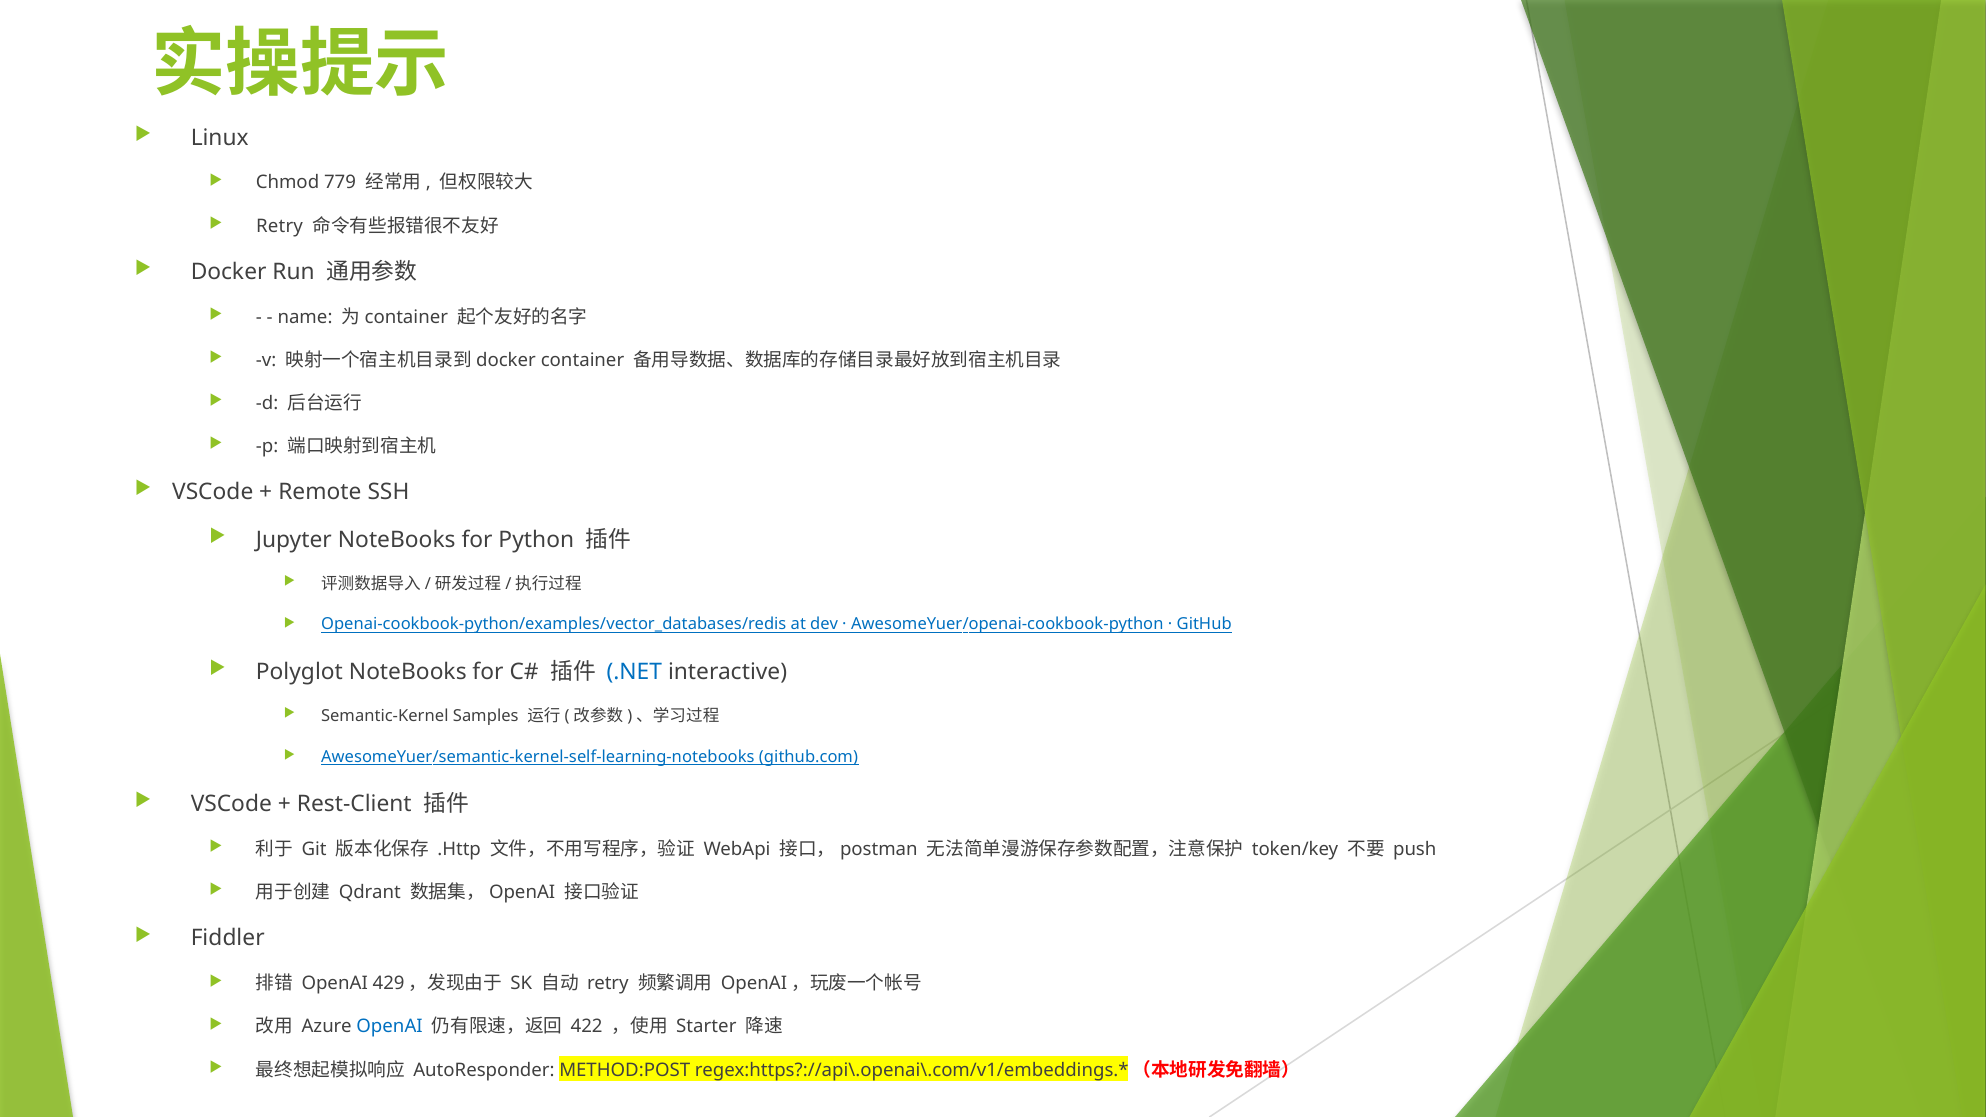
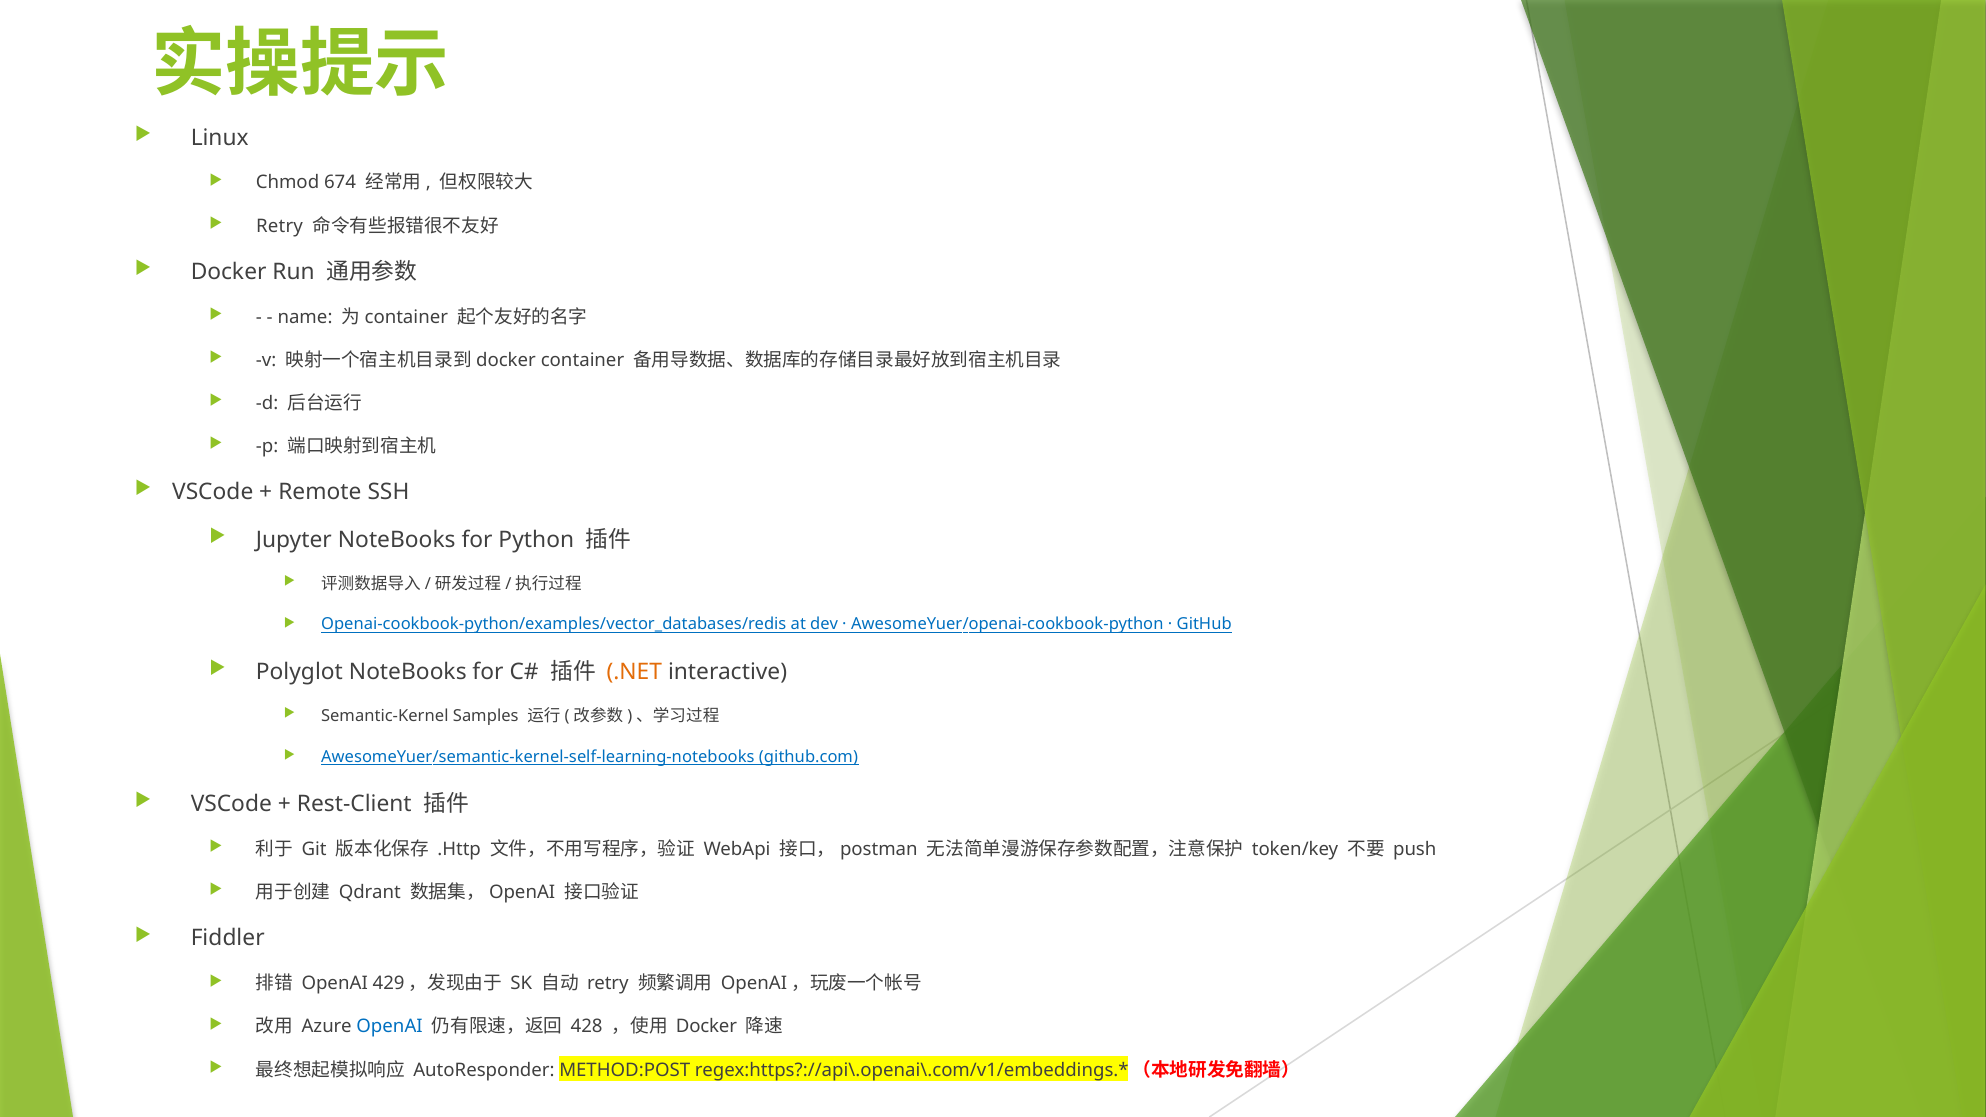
779: 779 -> 674 (340, 183)
.NET colour: blue -> orange (634, 672)
422: 422 -> 428 (587, 1027)
Starter: Starter -> Docker (706, 1027)
